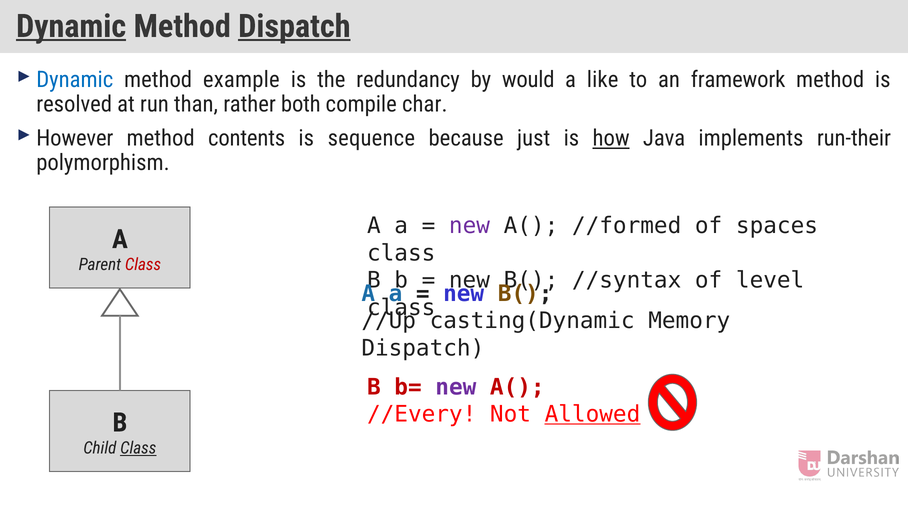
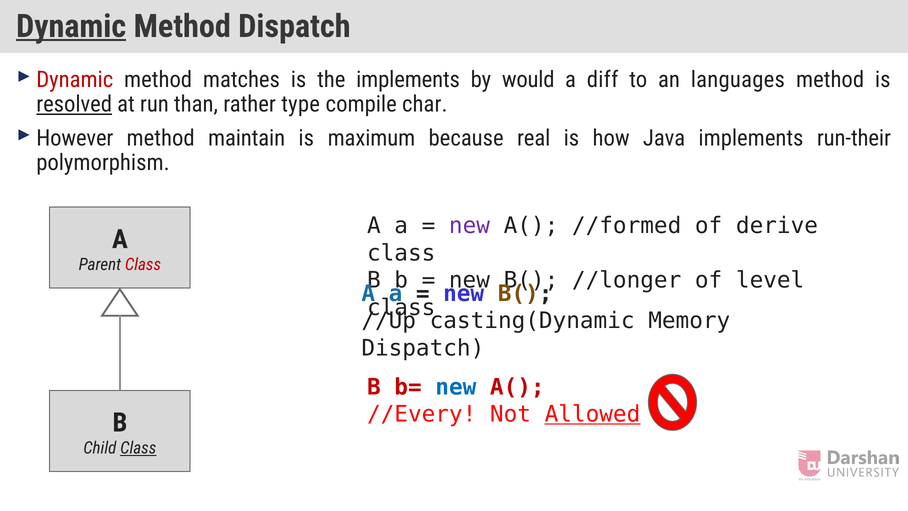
Dispatch underline: present -> none (294, 26)
Dynamic colour: blue -> red (75, 80)
example: example -> matches (241, 80)
the redundancy: redundancy -> implements (408, 80)
like: like -> diff (603, 80)
framework: framework -> languages (738, 80)
resolved underline: none -> present (74, 104)
both: both -> type (301, 104)
contents: contents -> maintain (247, 138)
sequence: sequence -> maximum (371, 138)
just: just -> real (534, 138)
how underline: present -> none (611, 138)
spaces: spaces -> derive (777, 226)
//syntax: //syntax -> //longer (627, 280)
new colour: purple -> blue (456, 387)
